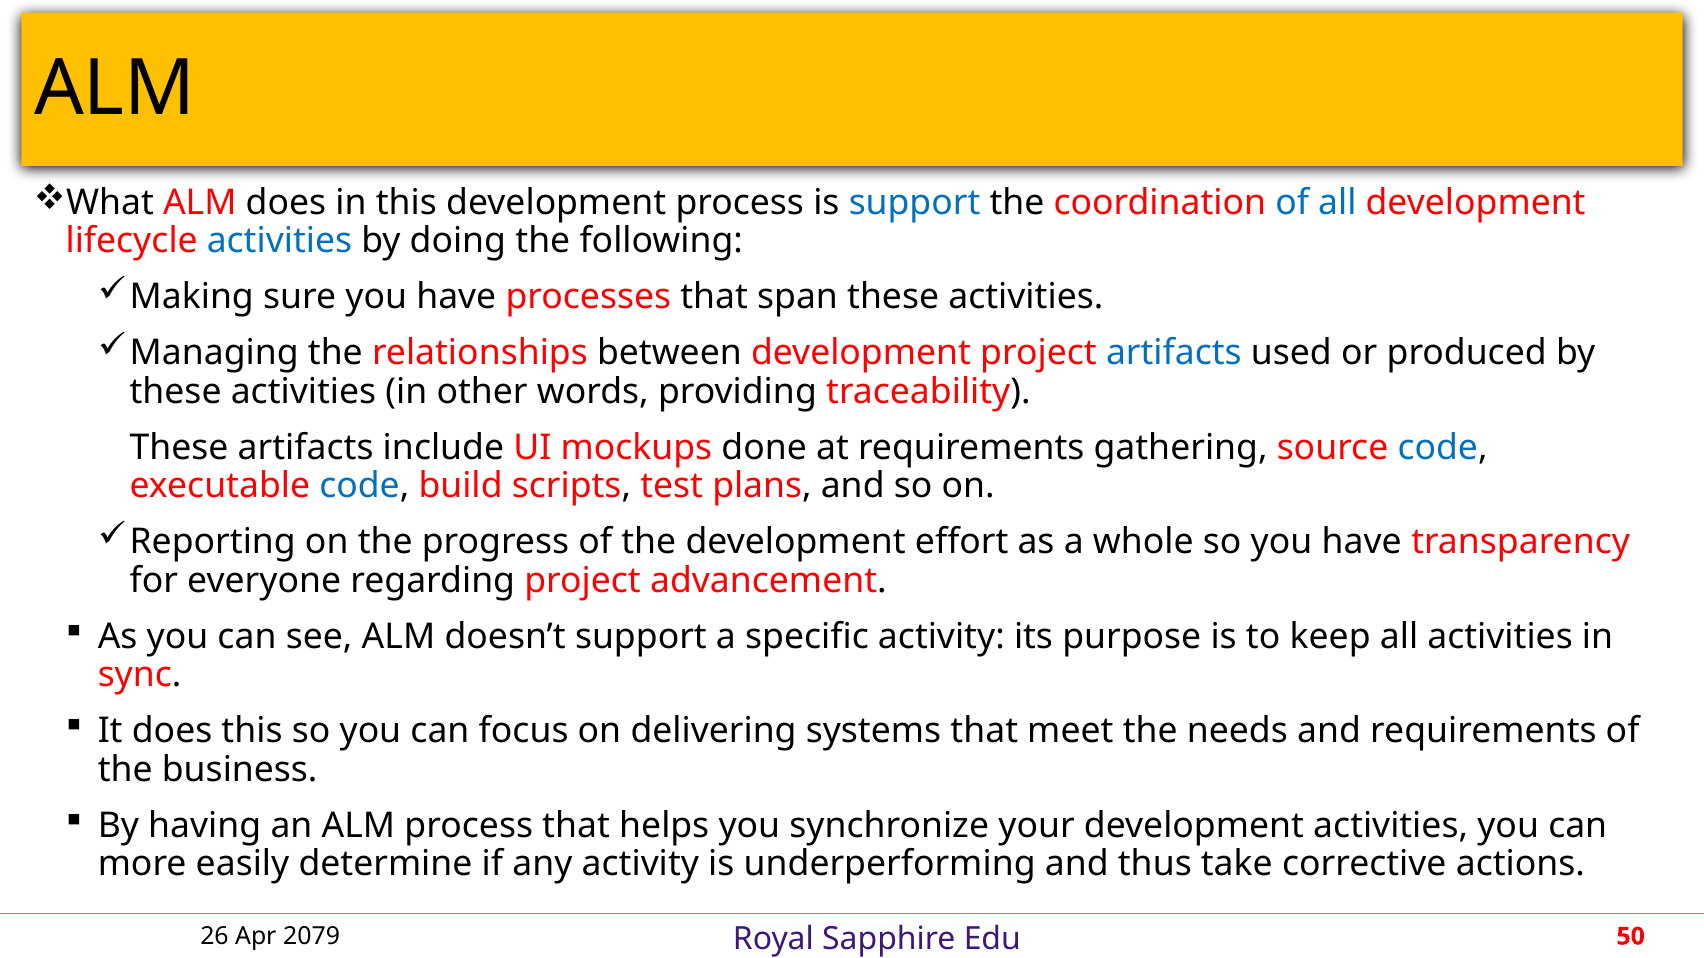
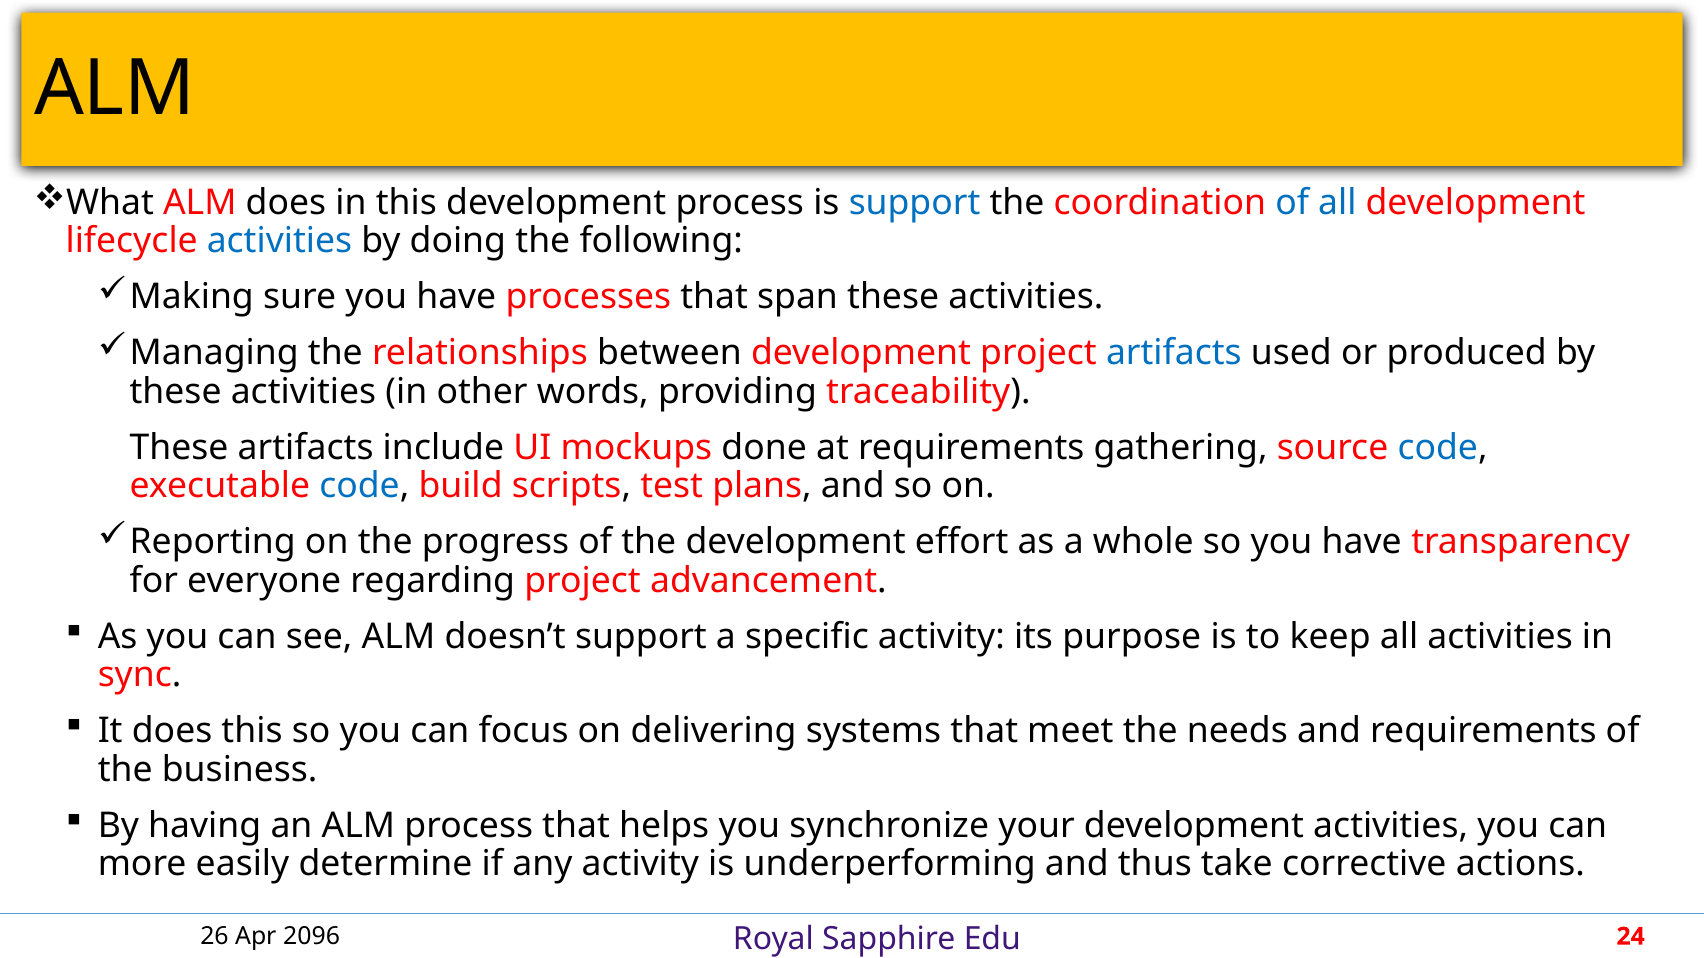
2079: 2079 -> 2096 (312, 937)
50: 50 -> 24 (1631, 937)
